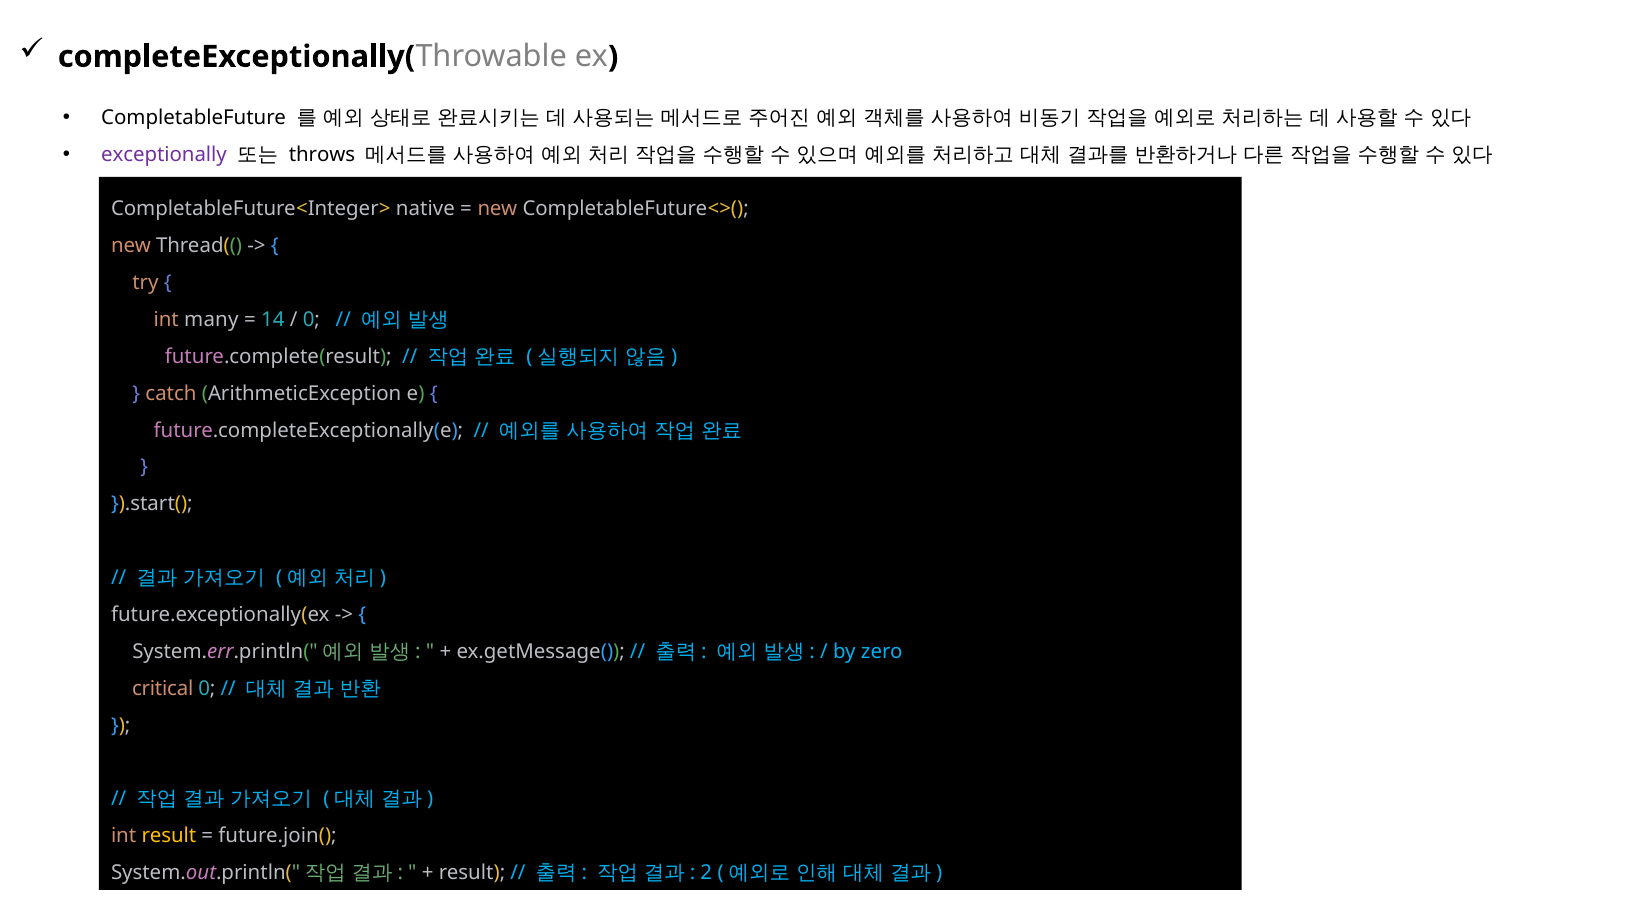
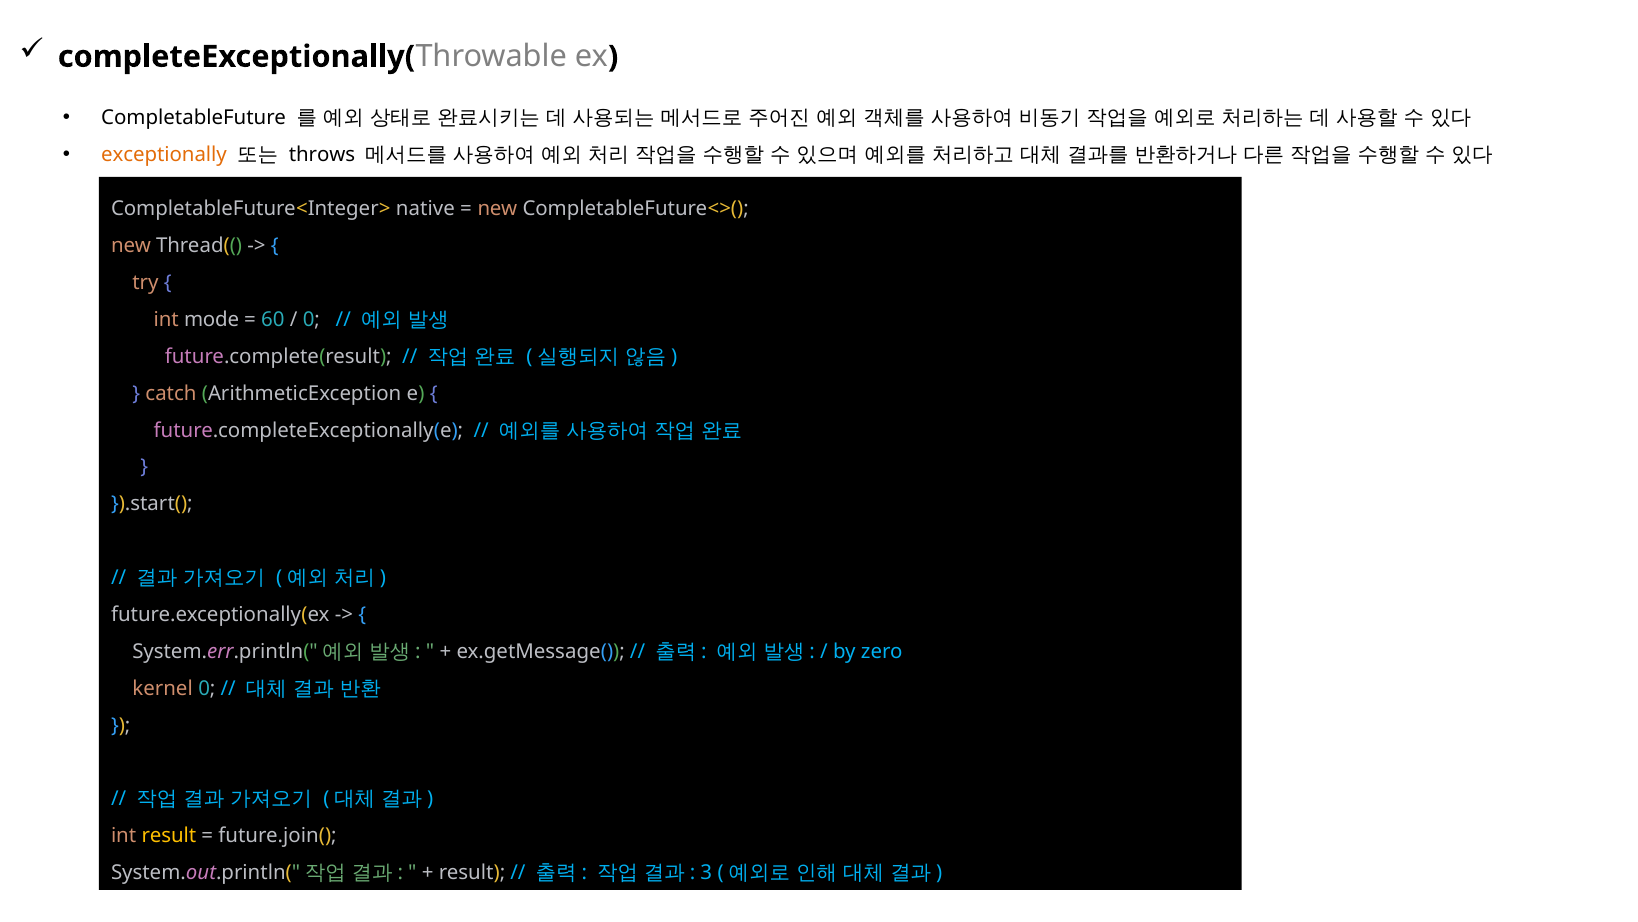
exceptionally colour: purple -> orange (164, 155)
many: many -> mode (212, 319)
14: 14 -> 60 (273, 319)
critical: critical -> kernel (163, 688)
2: 2 -> 3 (706, 872)
